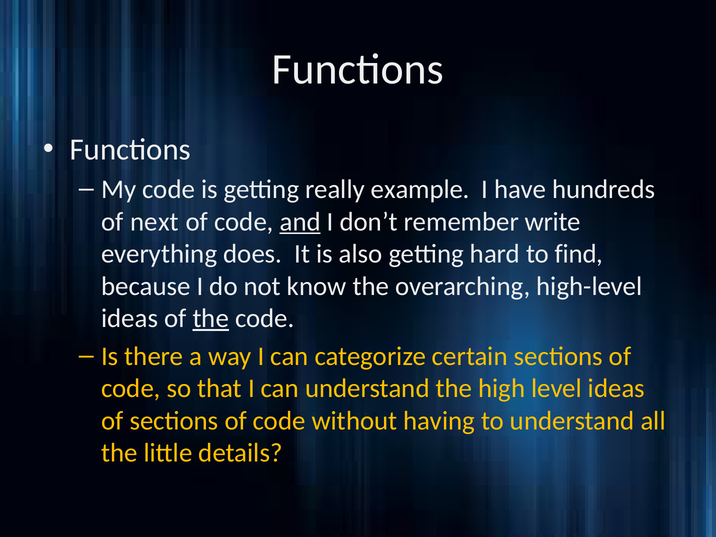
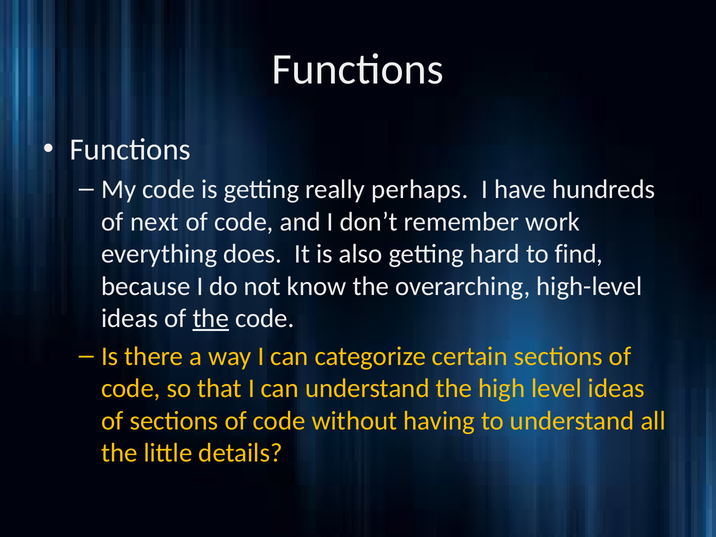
example: example -> perhaps (420, 189)
and underline: present -> none (300, 222)
write: write -> work (553, 222)
